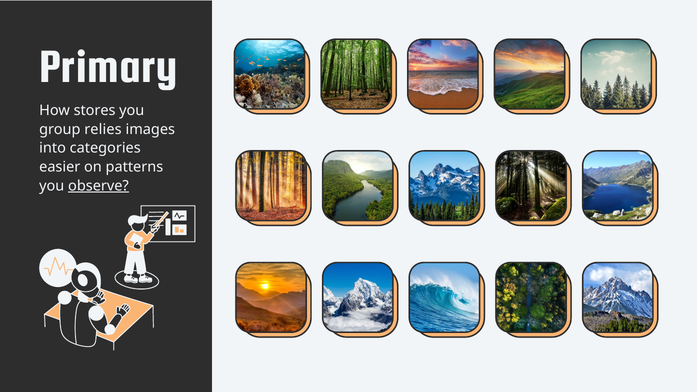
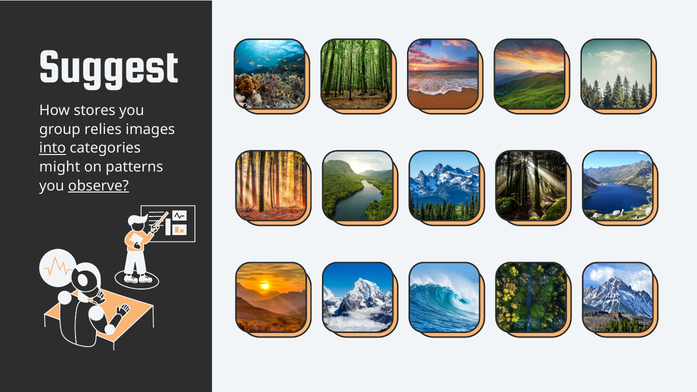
Primary: Primary -> Suggest (109, 66)
into underline: none -> present (53, 148)
easier: easier -> might (60, 167)
